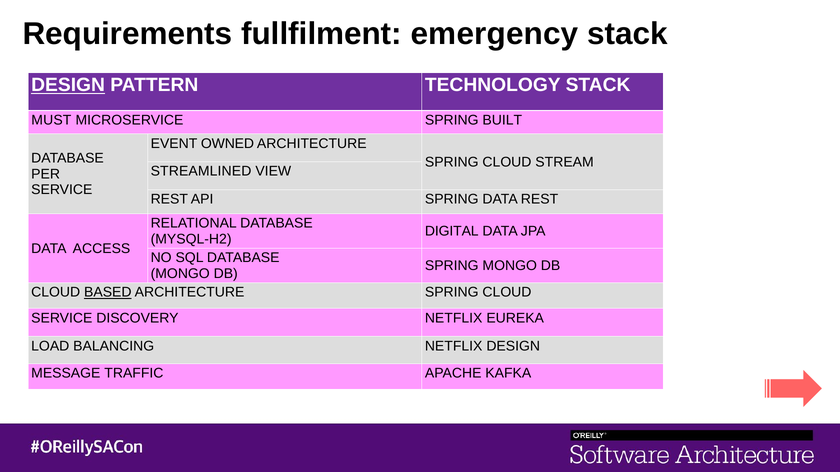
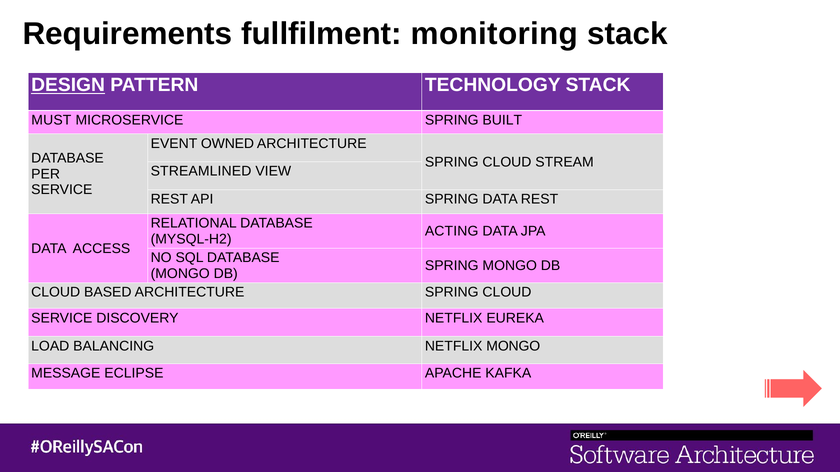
emergency: emergency -> monitoring (494, 34)
DIGITAL: DIGITAL -> ACTING (452, 231)
BASED underline: present -> none (108, 293)
NETFLIX DESIGN: DESIGN -> MONGO (513, 346)
TRAFFIC: TRAFFIC -> ECLIPSE (134, 374)
